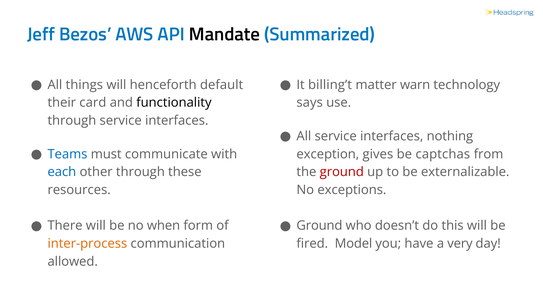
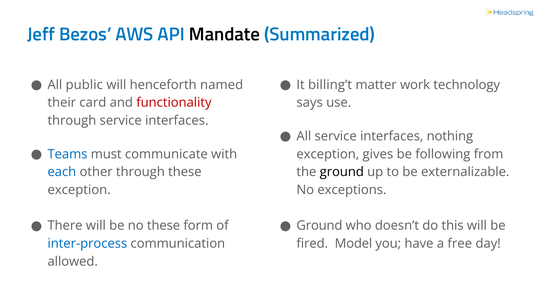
things: things -> public (84, 85)
default: default -> named (222, 85)
warn: warn -> work (415, 85)
functionality colour: black -> red (174, 103)
captchas: captchas -> following (443, 154)
ground colour: red -> black (342, 172)
resources: resources -> exception (79, 190)
no when: when -> these (164, 226)
inter-process colour: orange -> blue (87, 244)
very: very -> free (460, 244)
